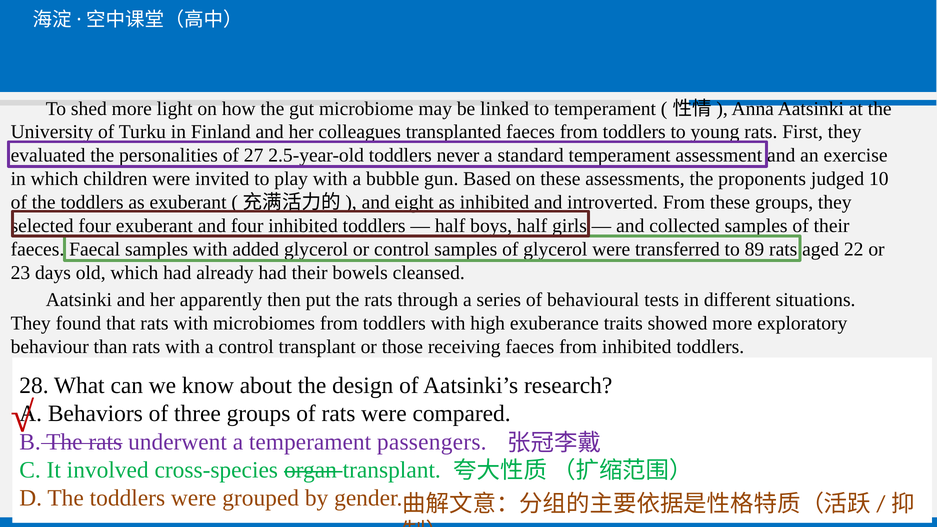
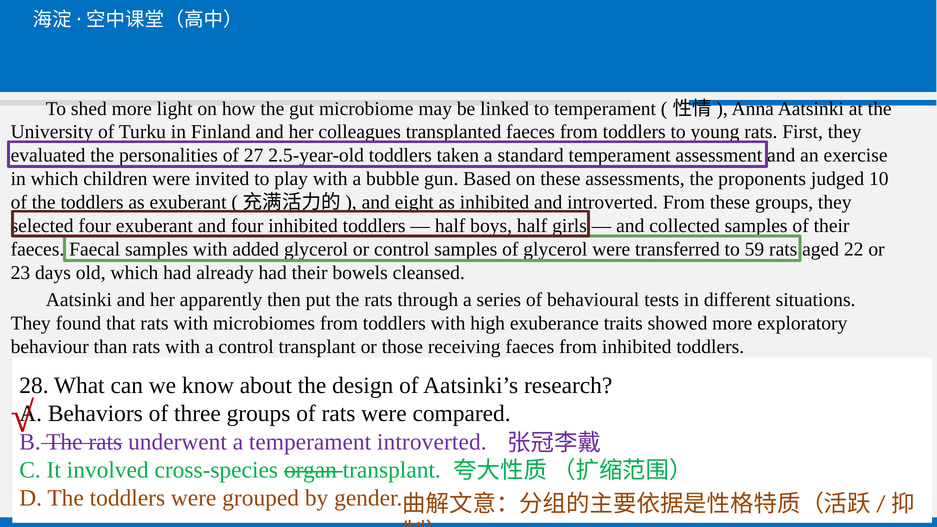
never: never -> taken (458, 155)
89: 89 -> 59 (754, 249)
temperament passengers: passengers -> introverted (432, 442)
